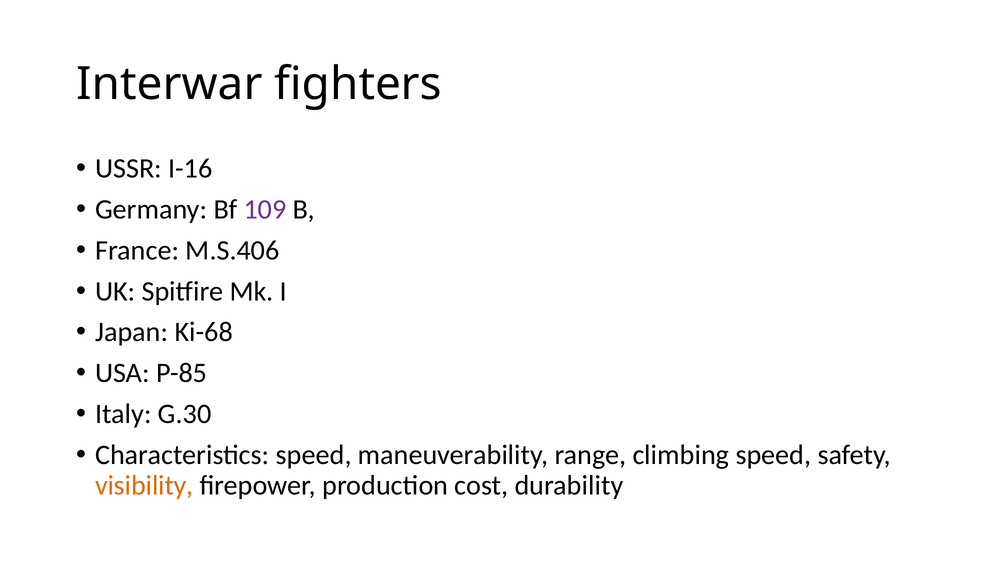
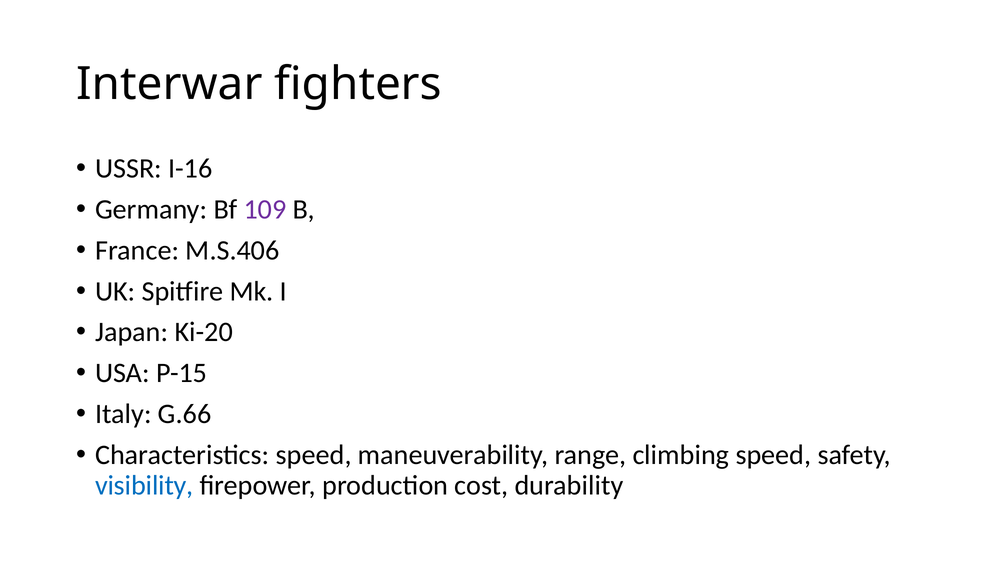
Ki-68: Ki-68 -> Ki-20 (204, 333)
P-85: P-85 -> P-15 (182, 373)
G.30: G.30 -> G.66 (185, 414)
visibility colour: orange -> blue (144, 486)
